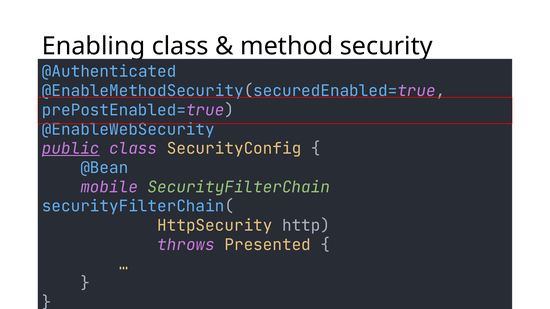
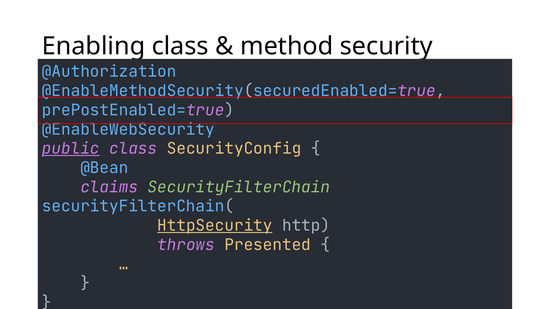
@Authenticated: @Authenticated -> @Authorization (109, 72)
mobile: mobile -> claims (109, 187)
HttpSecurity underline: none -> present (215, 226)
